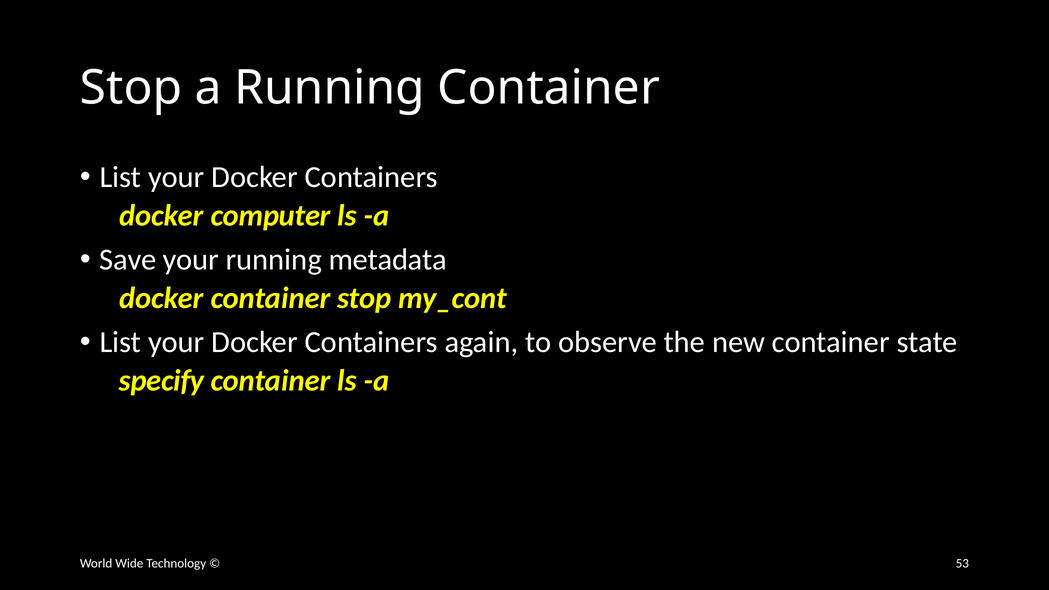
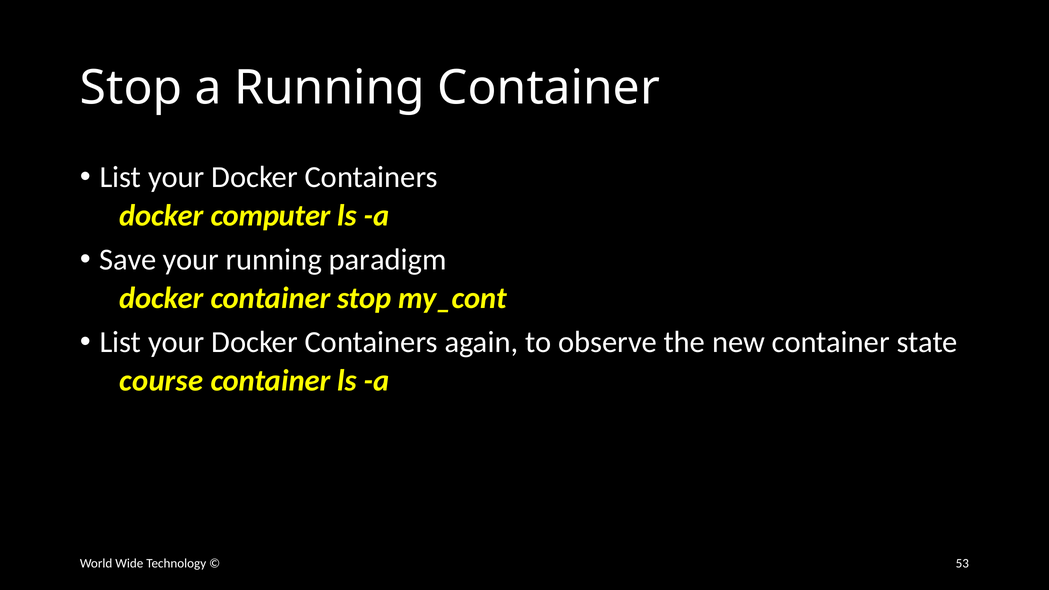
metadata: metadata -> paradigm (388, 260)
specify: specify -> course (161, 381)
